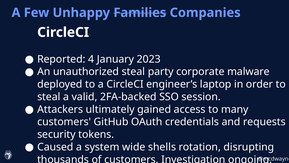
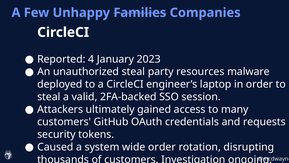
corporate: corporate -> resources (200, 72)
wide shells: shells -> order (162, 147)
